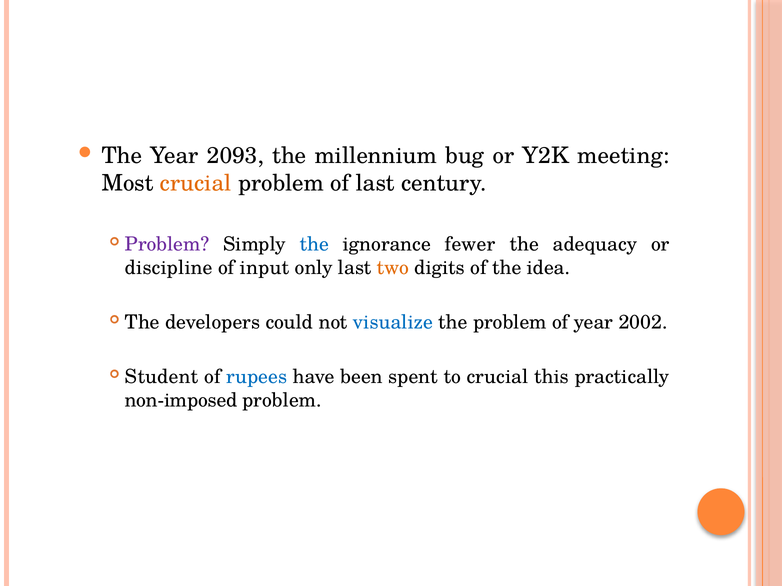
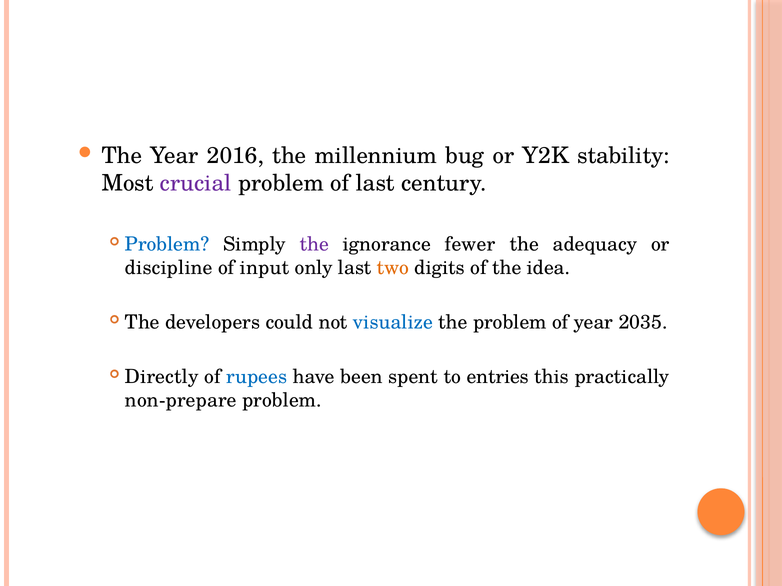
2093: 2093 -> 2016 (235, 156)
meeting: meeting -> stability (623, 156)
crucial colour: orange -> purple (196, 183)
Problem colour: purple -> blue (167, 244)
the colour: blue -> purple (314, 244)
2002: 2002 -> 2035 (643, 323)
Student: Student -> Directly (162, 377)
to crucial: crucial -> entries (498, 377)
non-imposed: non-imposed -> non-prepare (181, 401)
